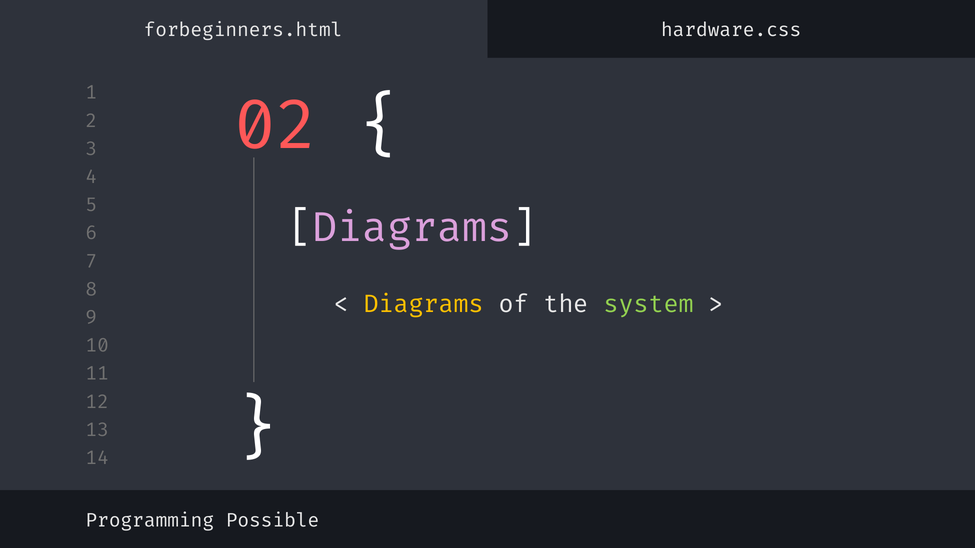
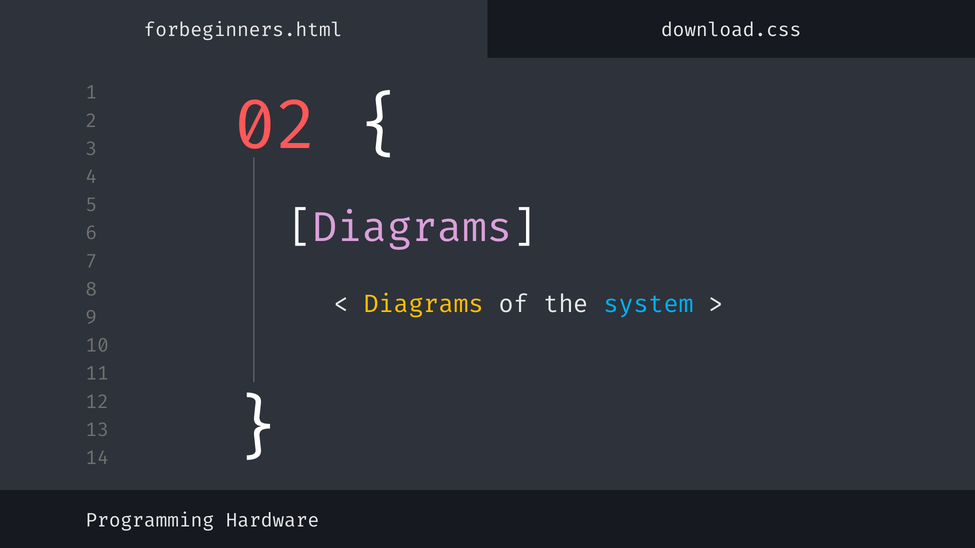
hardware.css: hardware.css -> download.css (731, 30)
system colour: light green -> light blue (649, 304)
Possible: Possible -> Hardware (273, 521)
